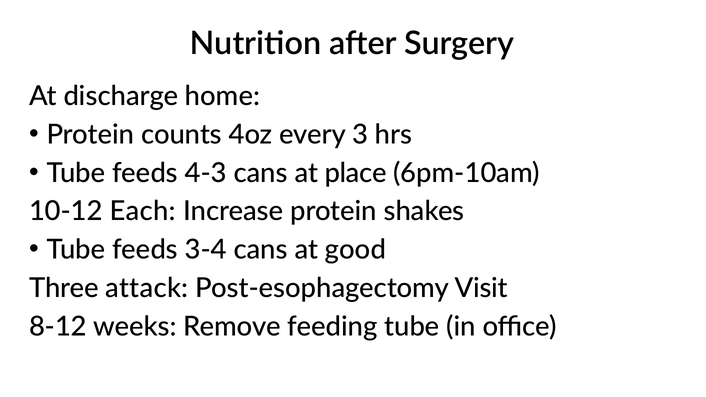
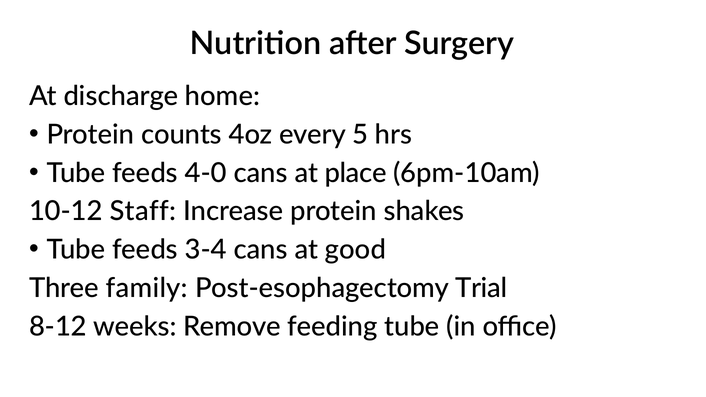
3: 3 -> 5 (360, 135)
4-3: 4-3 -> 4-0 (206, 173)
Each: Each -> Staff (143, 211)
attack: attack -> family (147, 288)
Visit: Visit -> Trial (481, 288)
